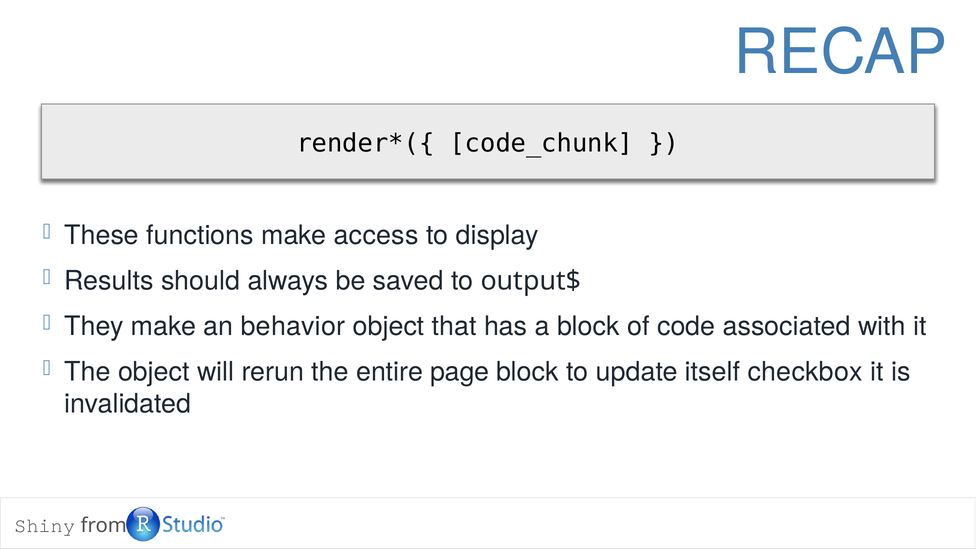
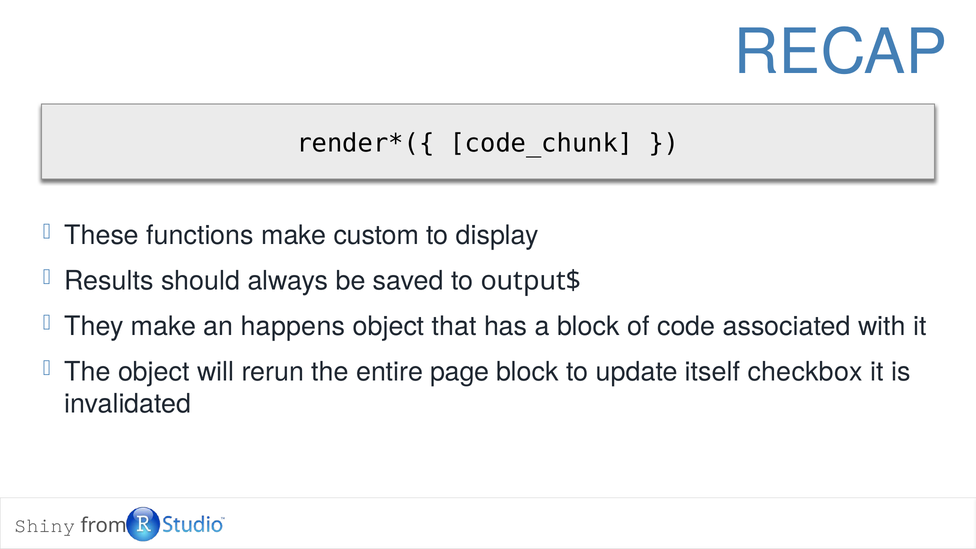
access: access -> custom (376, 236)
behavior: behavior -> happens (293, 326)
